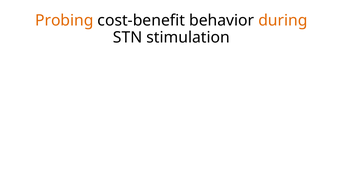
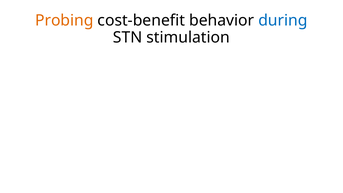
during colour: orange -> blue (283, 20)
